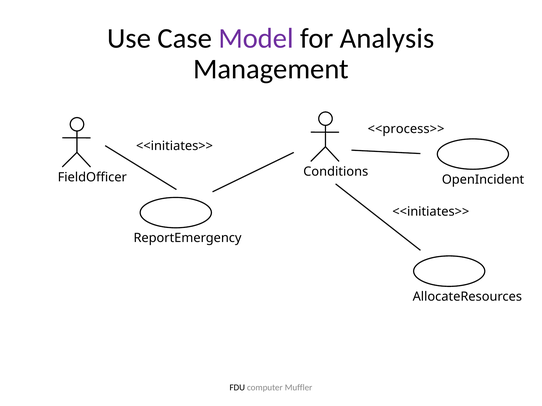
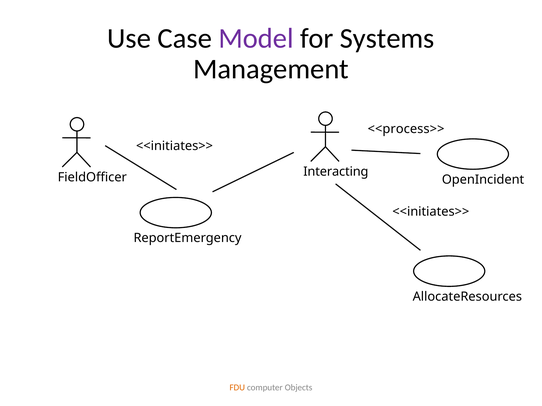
Analysis: Analysis -> Systems (387, 38)
Conditions: Conditions -> Interacting (336, 172)
FDU colour: black -> orange (237, 388)
Muffler: Muffler -> Objects (299, 388)
